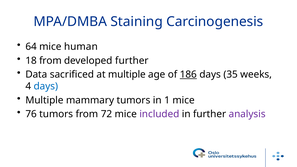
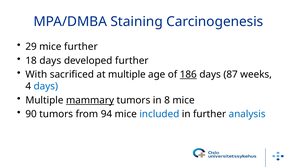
64: 64 -> 29 (31, 47)
mice human: human -> further (81, 47)
18 from: from -> days (50, 61)
Data: Data -> With (36, 74)
35: 35 -> 87 (231, 74)
mammary underline: none -> present (90, 100)
1: 1 -> 8 (167, 100)
76: 76 -> 90 (31, 114)
72: 72 -> 94 (106, 114)
included colour: purple -> blue (159, 114)
analysis colour: purple -> blue (247, 114)
